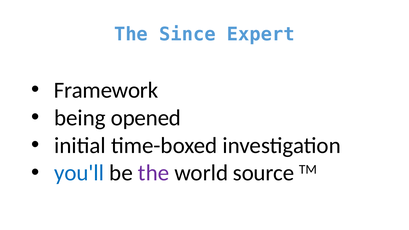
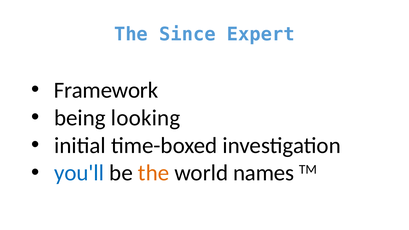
opened: opened -> looking (146, 118)
the colour: purple -> orange (154, 173)
source: source -> names (264, 173)
